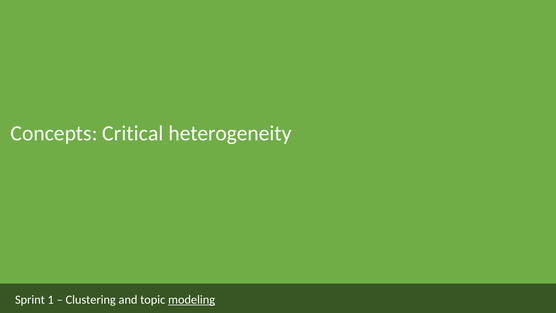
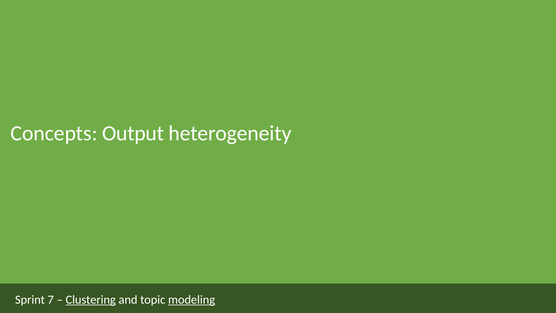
Critical: Critical -> Output (133, 133)
1: 1 -> 7 (51, 299)
Clustering underline: none -> present (91, 299)
